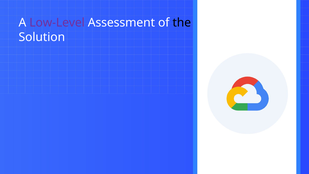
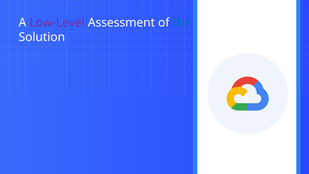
the colour: black -> blue (182, 23)
